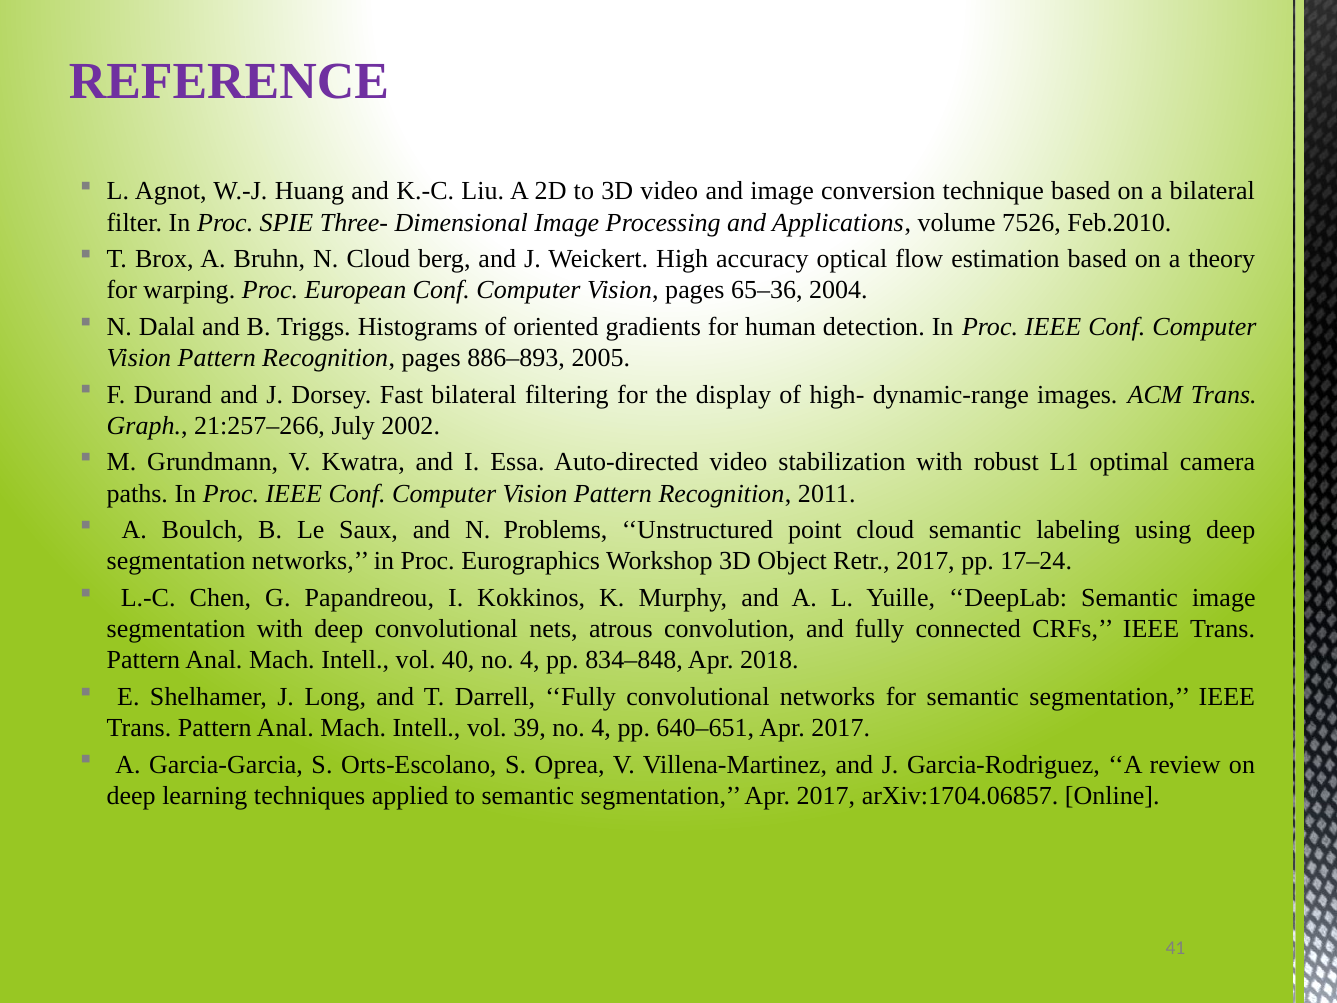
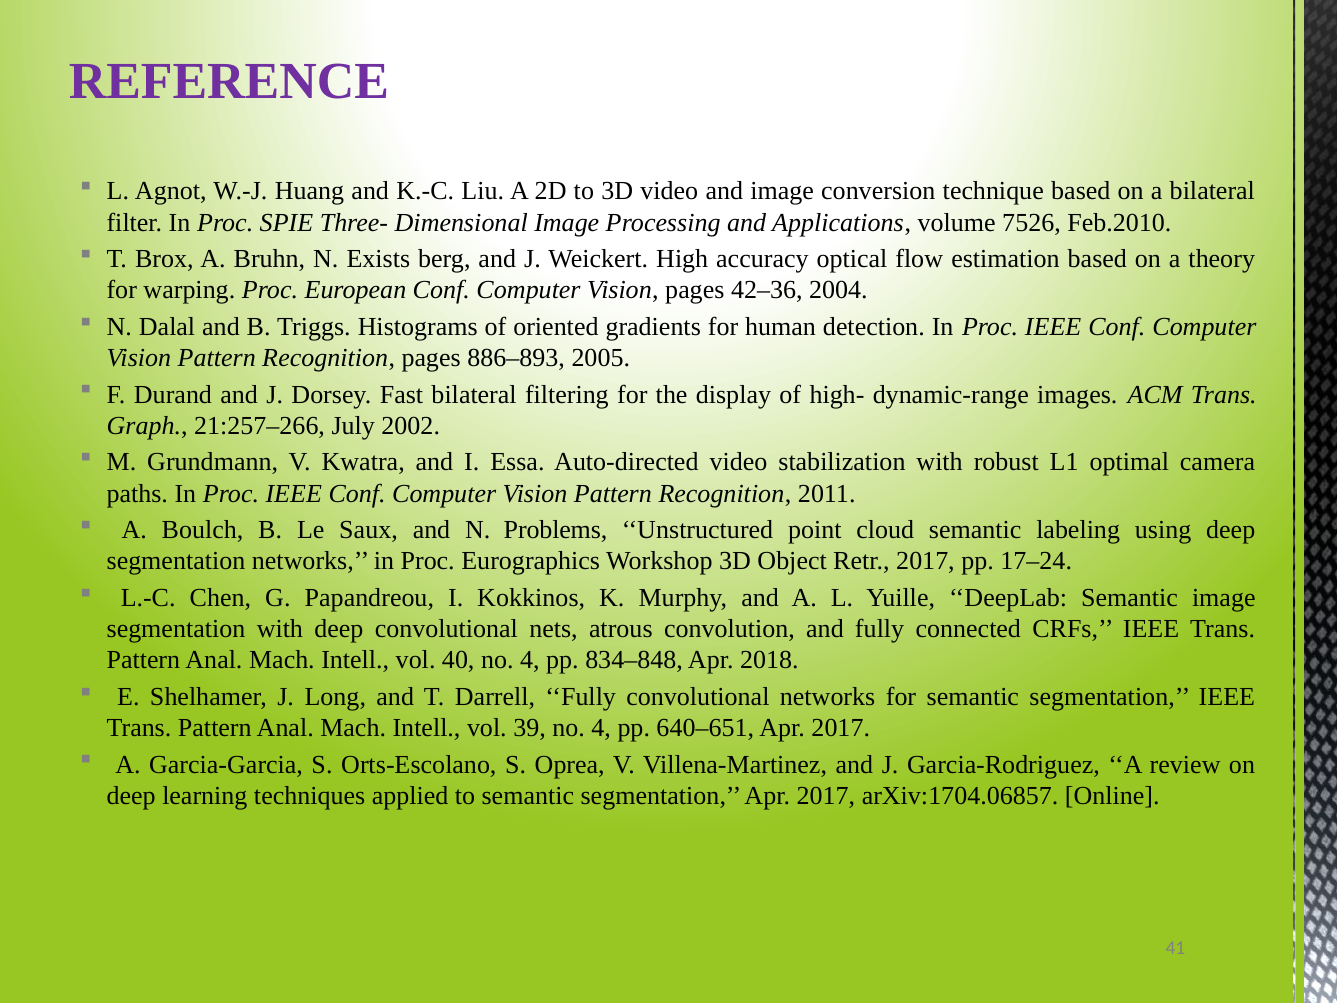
N Cloud: Cloud -> Exists (378, 259)
65–36: 65–36 -> 42–36 (767, 290)
